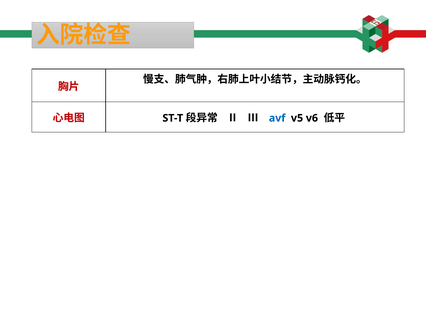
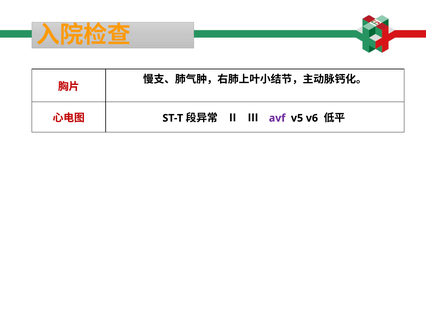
avf colour: blue -> purple (277, 118)
